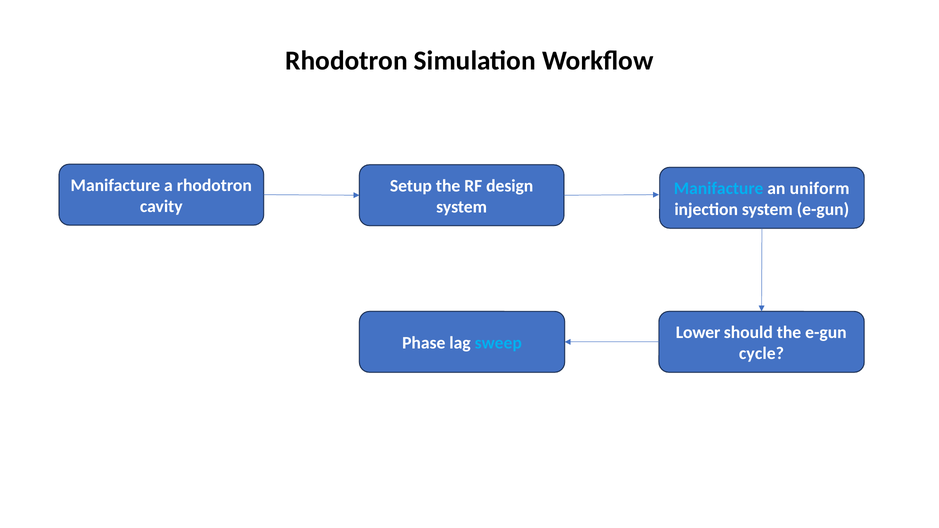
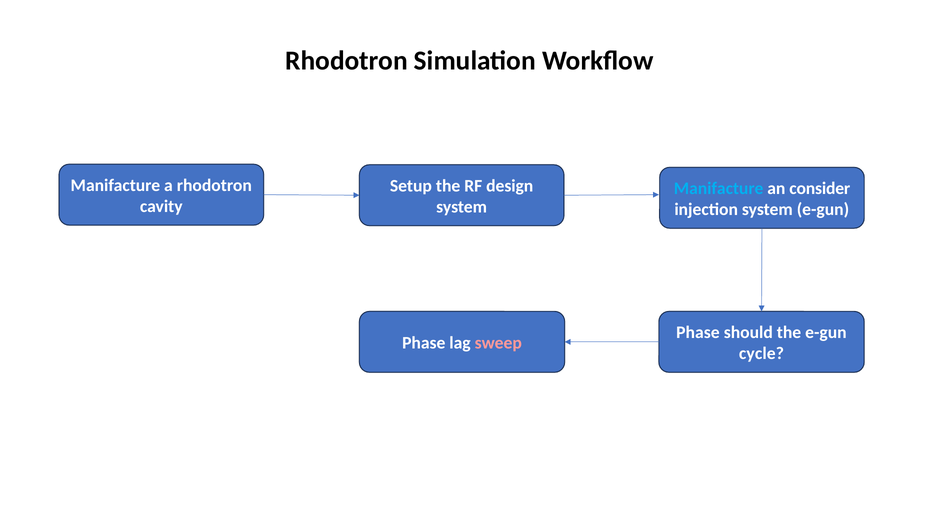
uniform: uniform -> consider (820, 188)
Lower: Lower -> Phase (698, 333)
sweep colour: light blue -> pink (498, 343)
